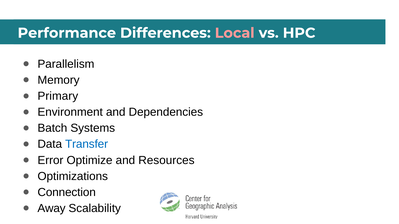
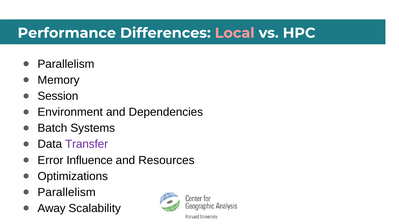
Primary: Primary -> Session (58, 96)
Transfer colour: blue -> purple (87, 144)
Optimize: Optimize -> Influence (90, 160)
Connection: Connection -> Parallelism (67, 193)
